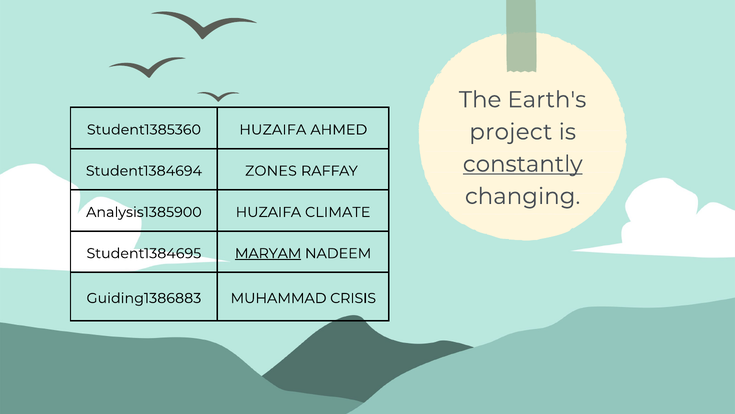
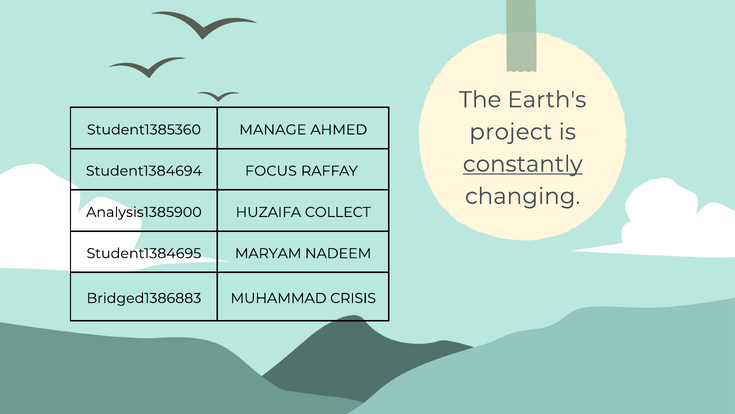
Student1385360 HUZAIFA: HUZAIFA -> MANAGE (273, 130)
ZONES: ZONES -> FOCUS (271, 171)
CLIMATE: CLIMATE -> COLLECT (338, 212)
MARYAM underline: present -> none (268, 253)
Guiding1386883: Guiding1386883 -> Bridged1386883 (144, 298)
